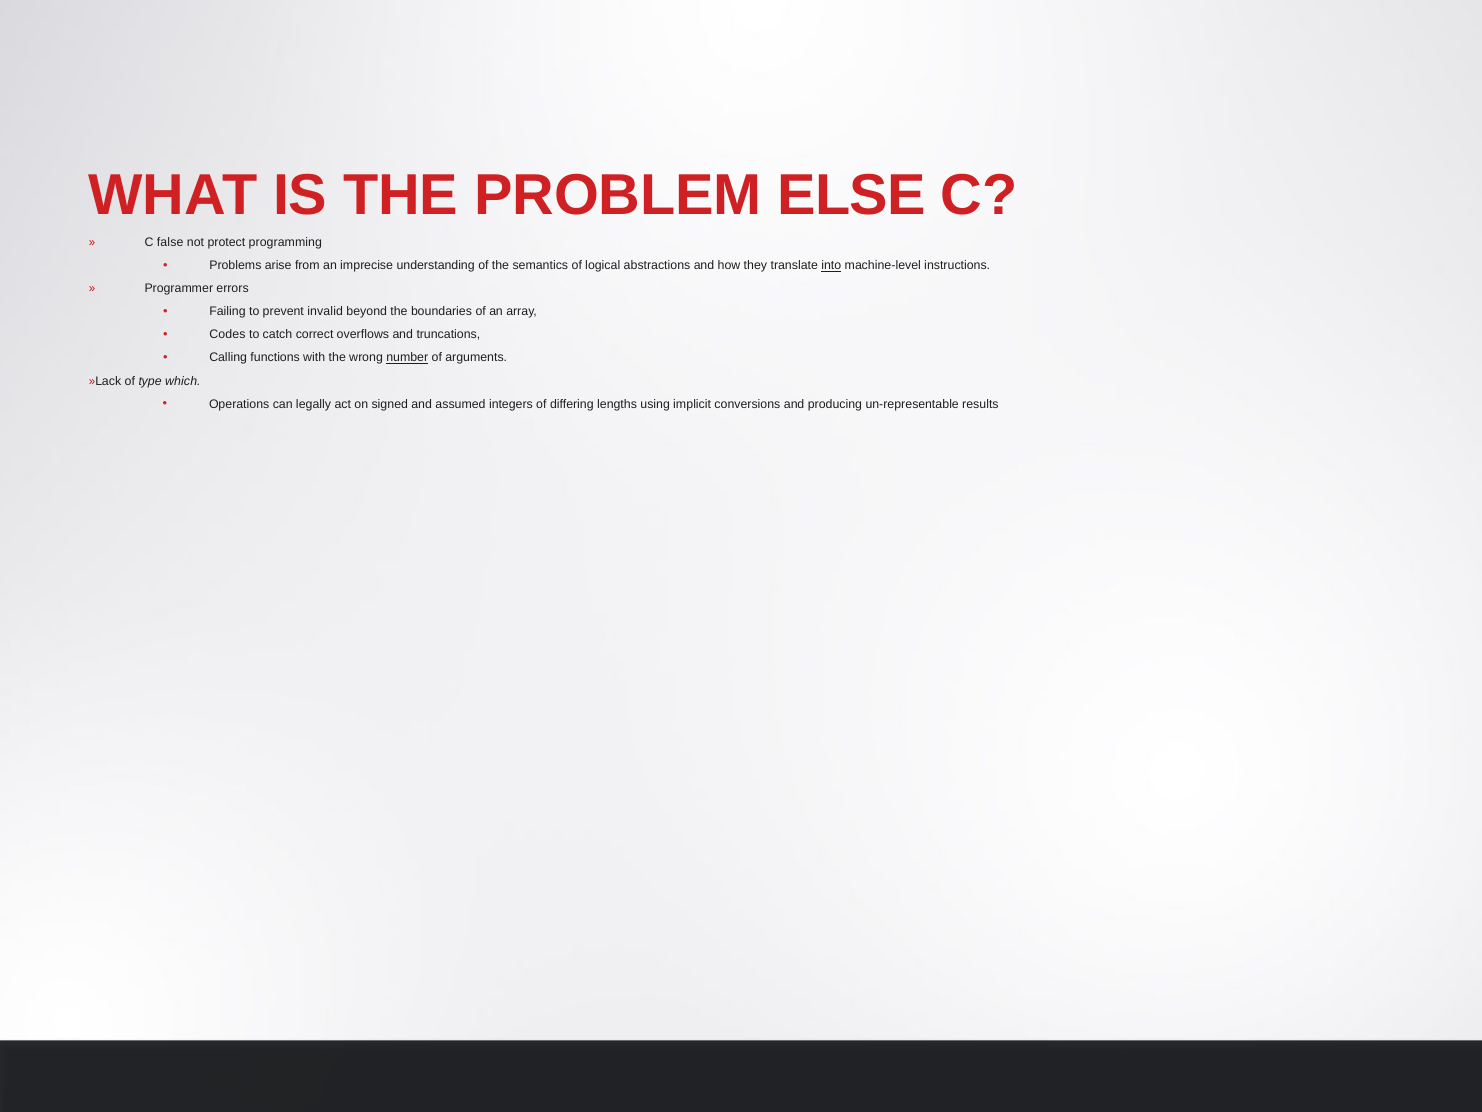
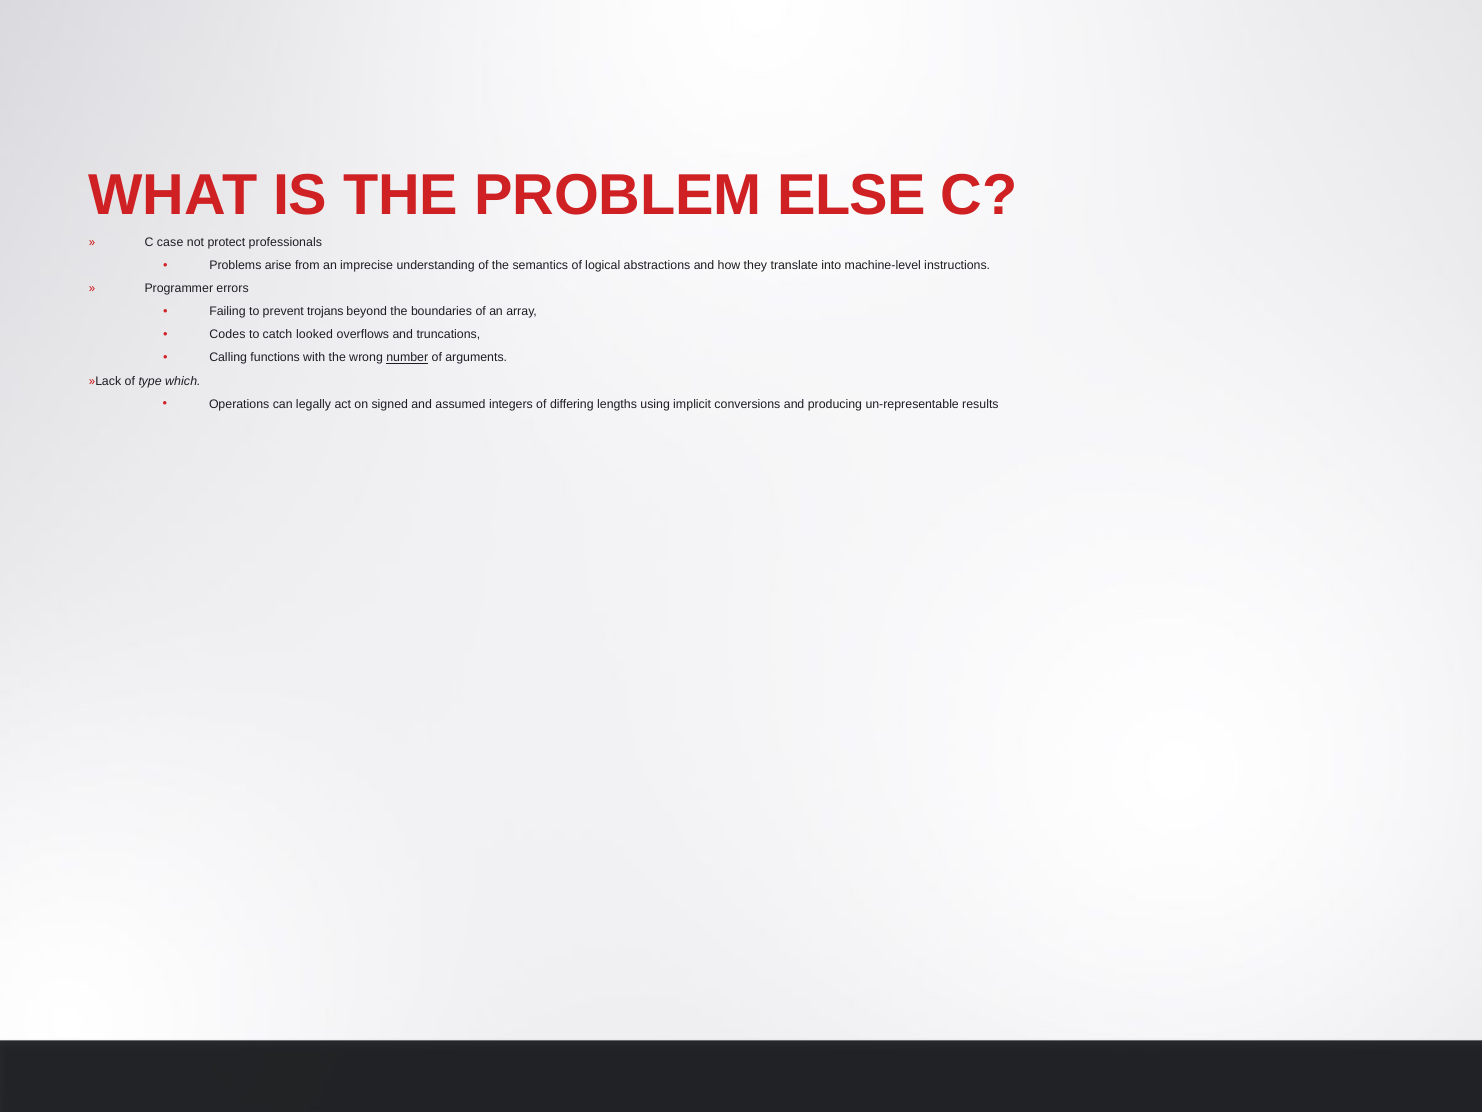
false: false -> case (170, 242)
programming: programming -> professionals (285, 242)
into underline: present -> none (831, 266)
invalid: invalid -> trojans (325, 312)
correct: correct -> looked (315, 335)
